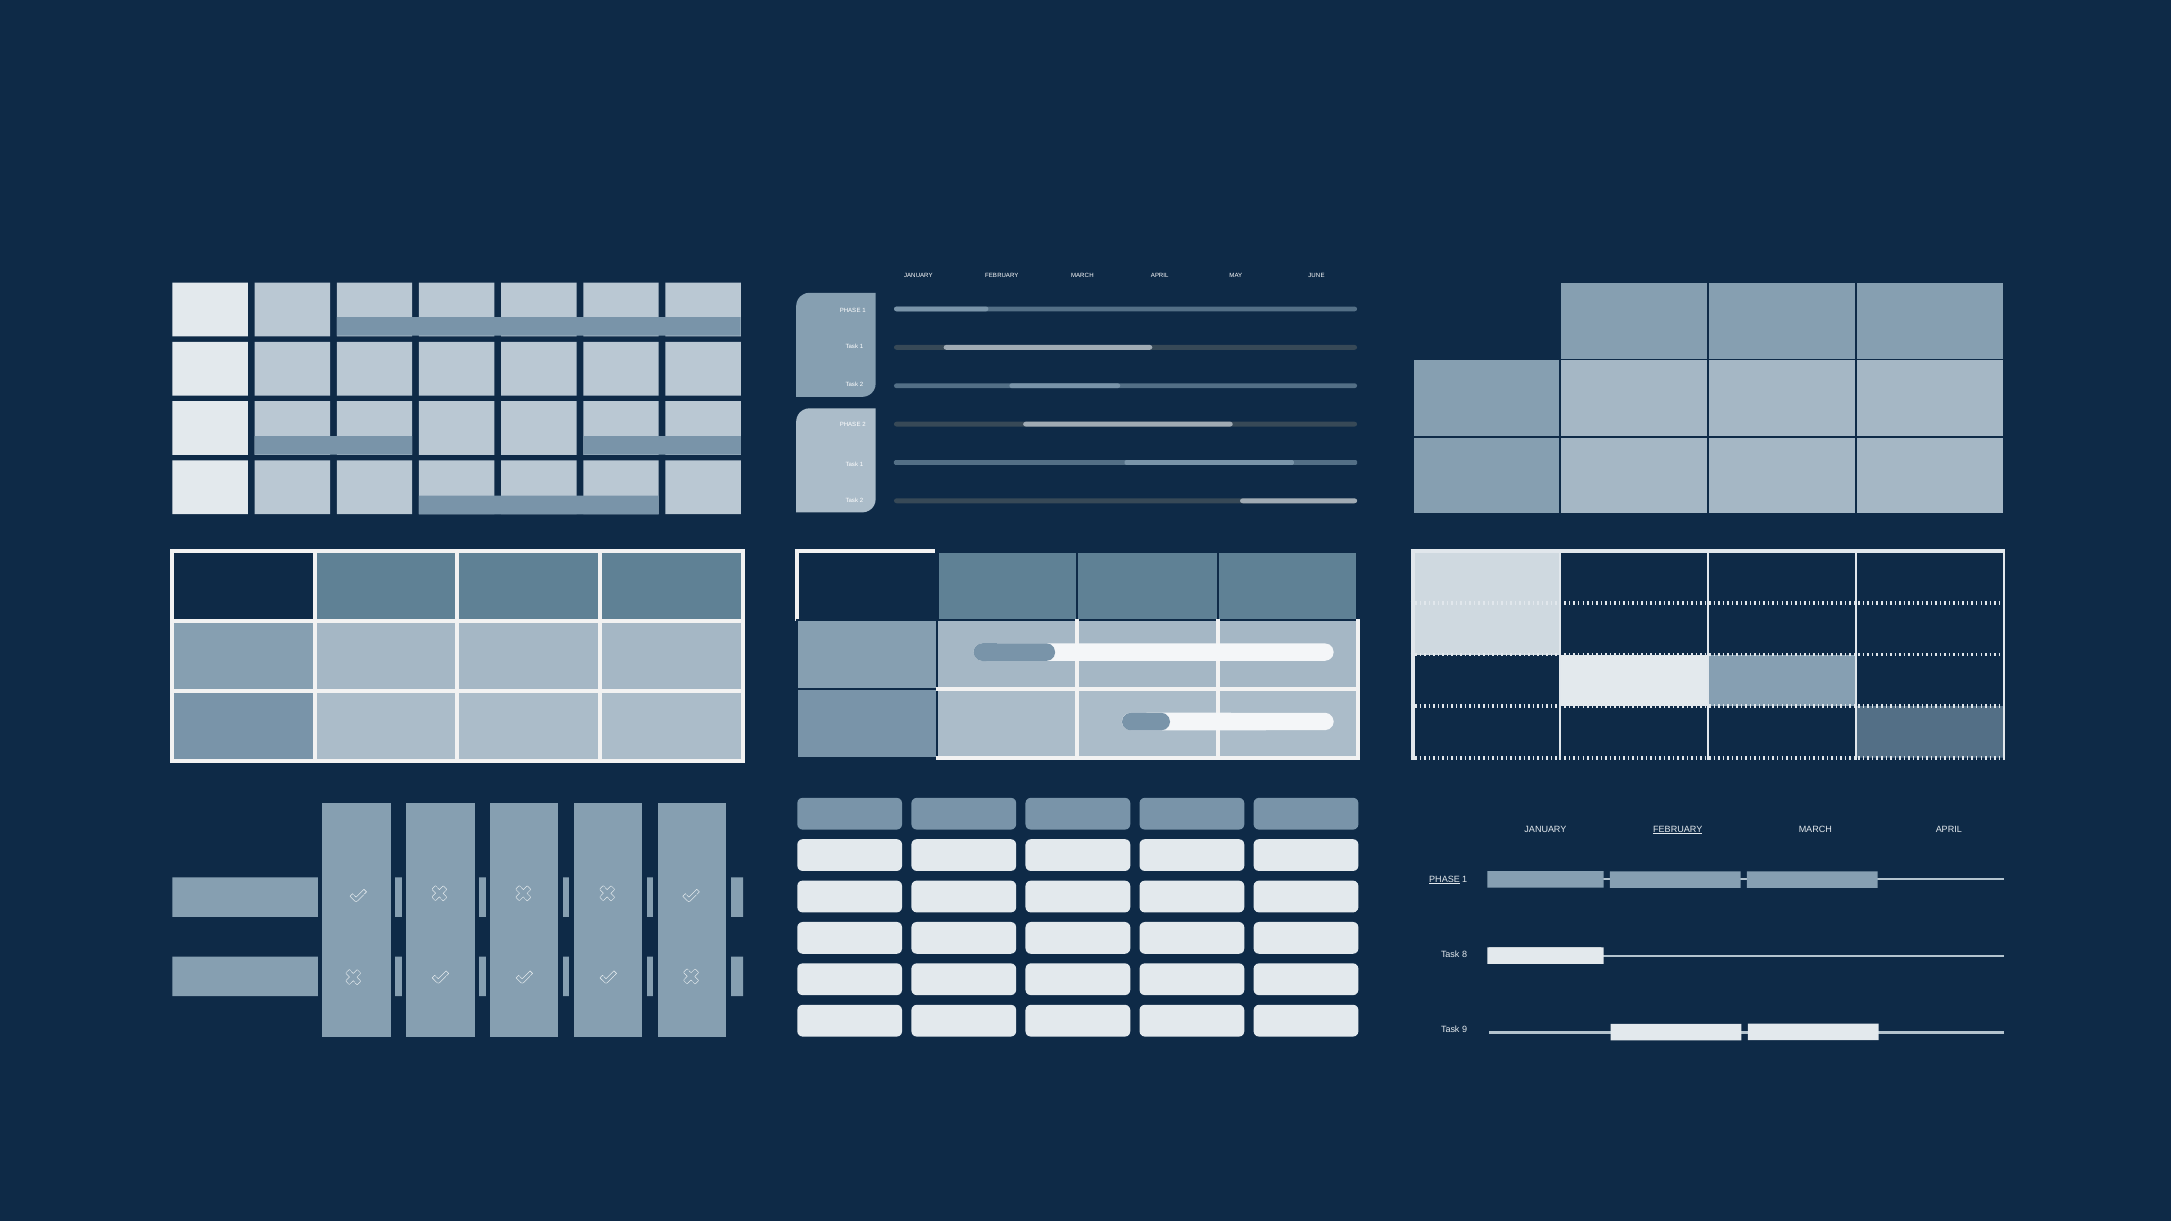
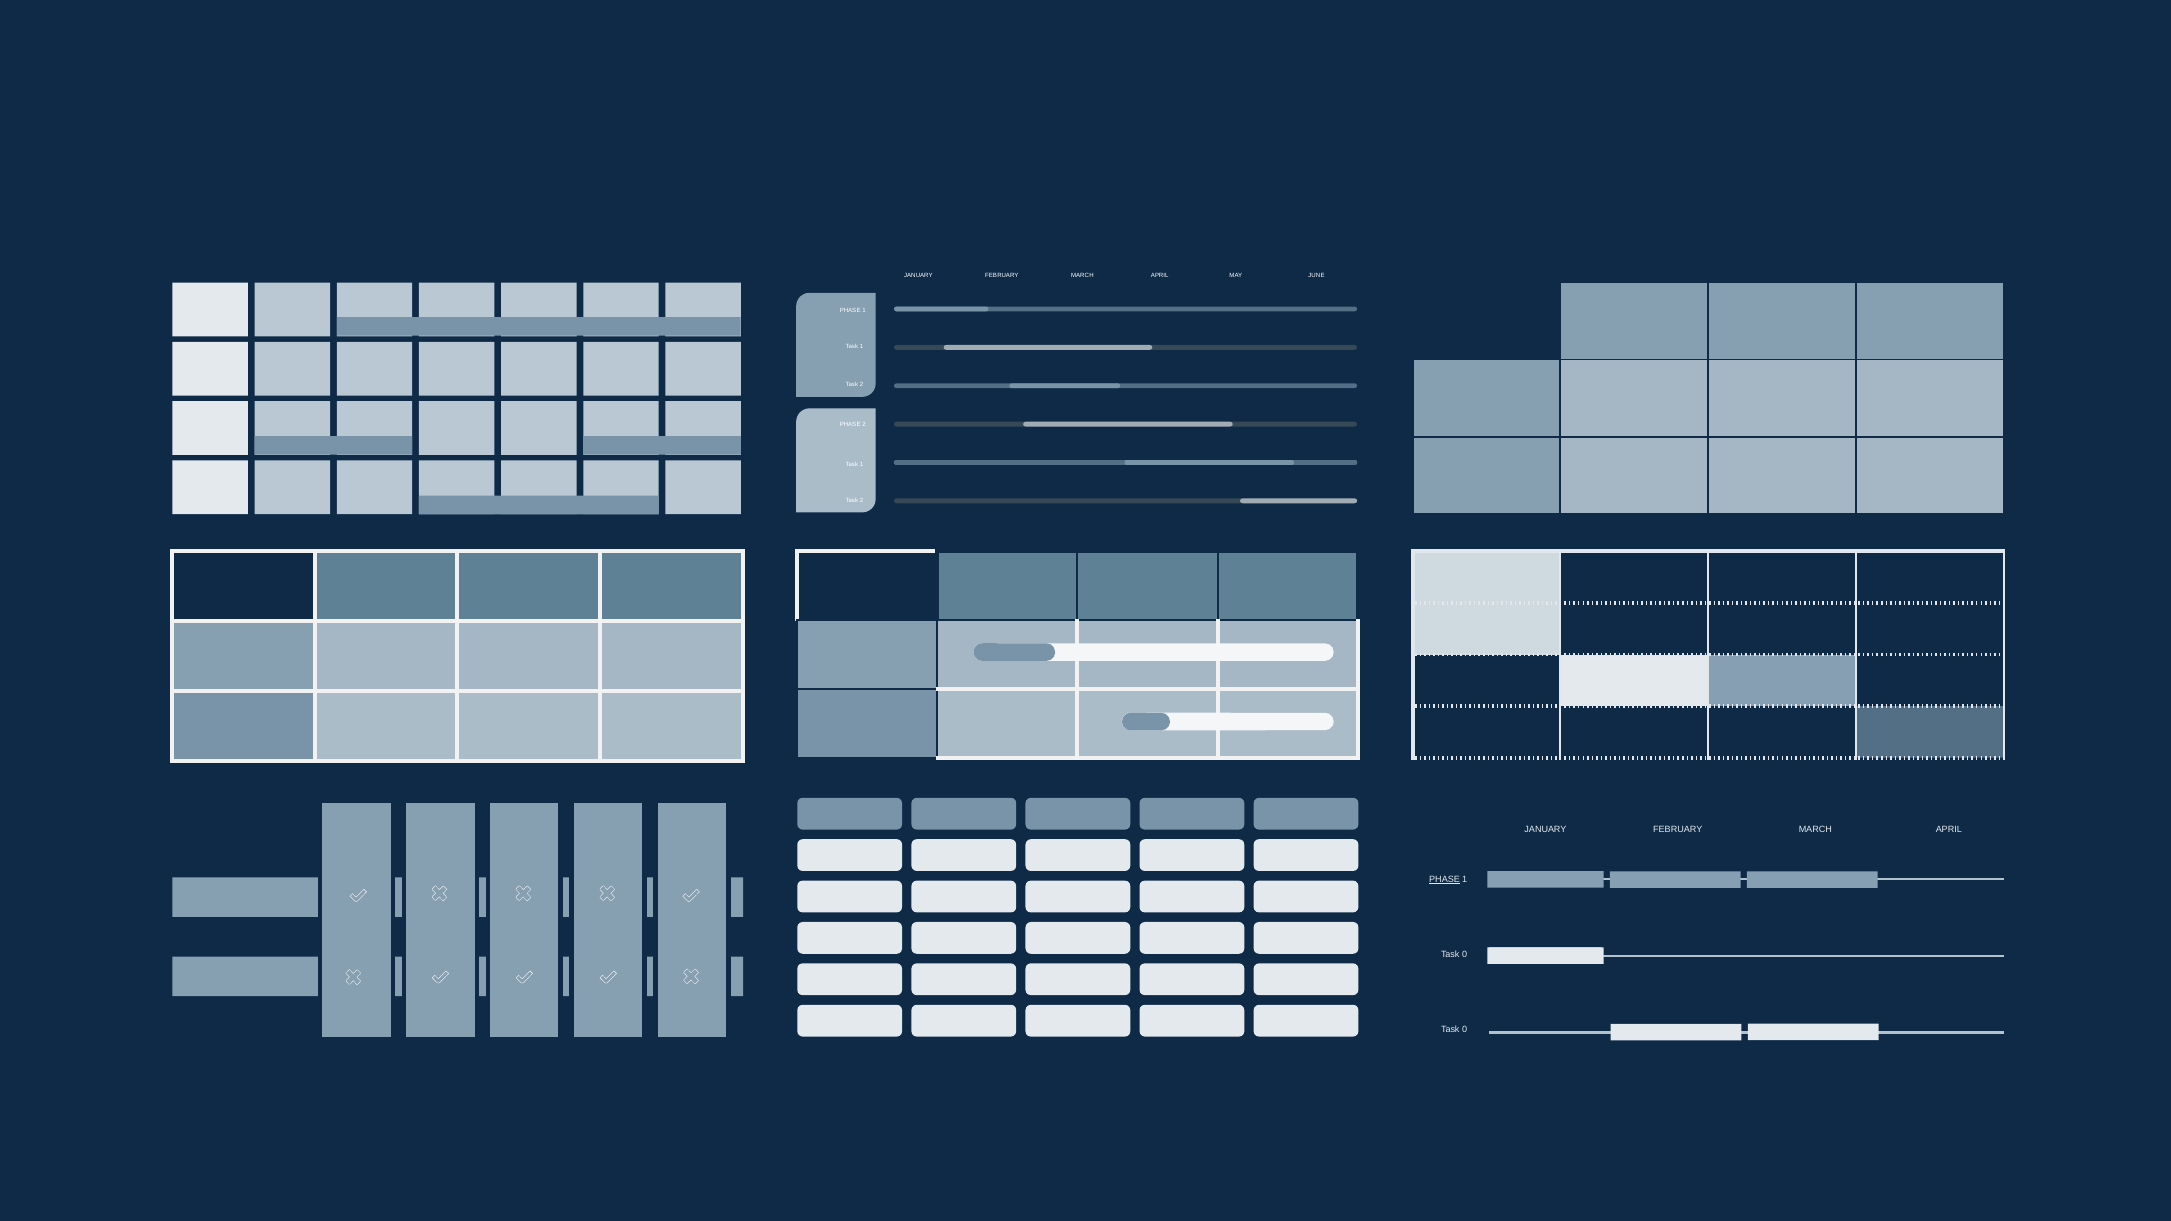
FEBRUARY underline: present -> none (1678, 830)
8: 8 -> 0 (1465, 955)
9: 9 -> 0 (1465, 1030)
